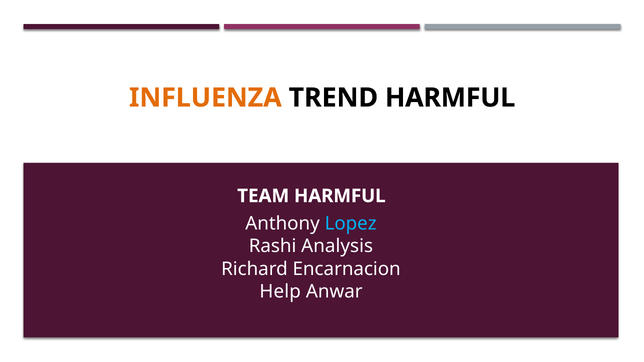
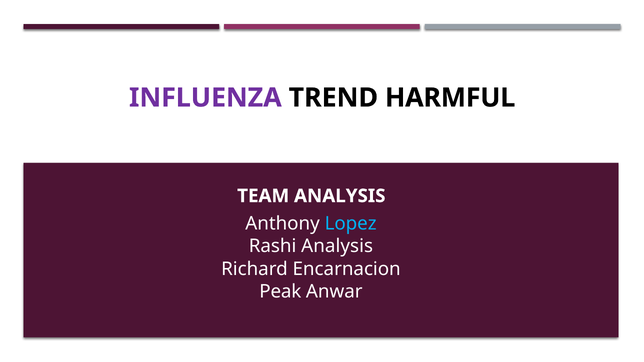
INFLUENZA colour: orange -> purple (205, 98)
TEAM HARMFUL: HARMFUL -> ANALYSIS (340, 196)
Help: Help -> Peak (280, 292)
